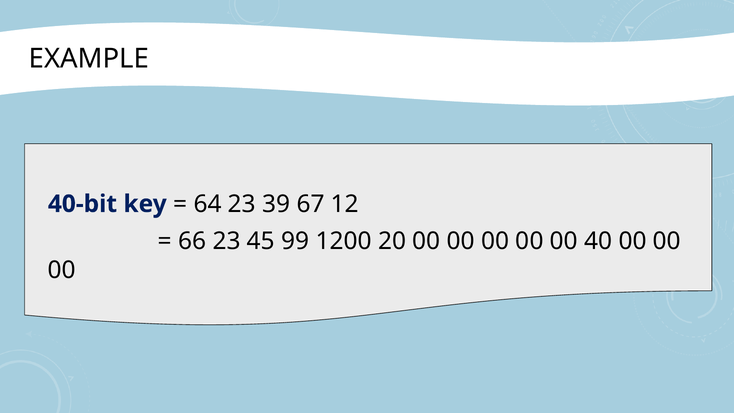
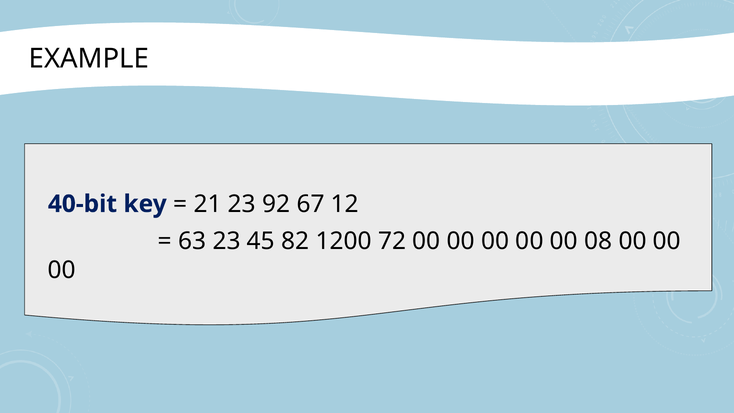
64: 64 -> 21 (208, 204)
39: 39 -> 92 (276, 204)
66: 66 -> 63 (192, 241)
99: 99 -> 82 (295, 241)
20: 20 -> 72 (392, 241)
40: 40 -> 08 (598, 241)
